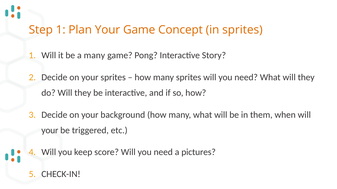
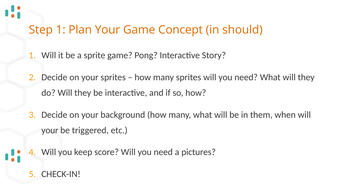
in sprites: sprites -> should (242, 30)
a many: many -> sprite (94, 56)
